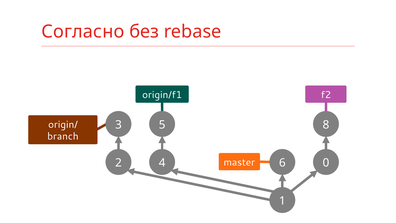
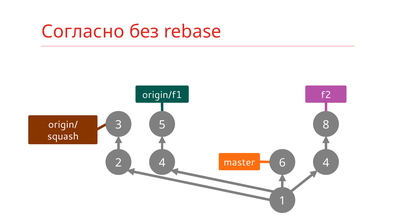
branch: branch -> squash (63, 136)
master 0: 0 -> 4 (326, 163)
